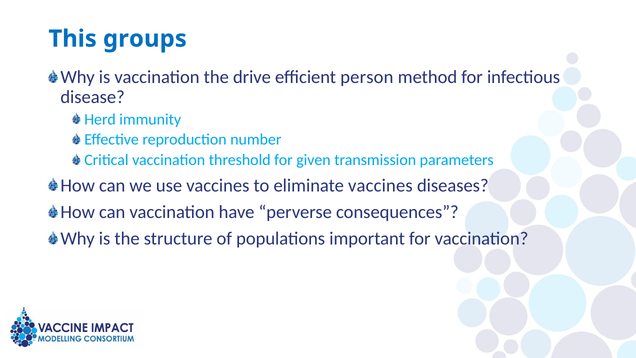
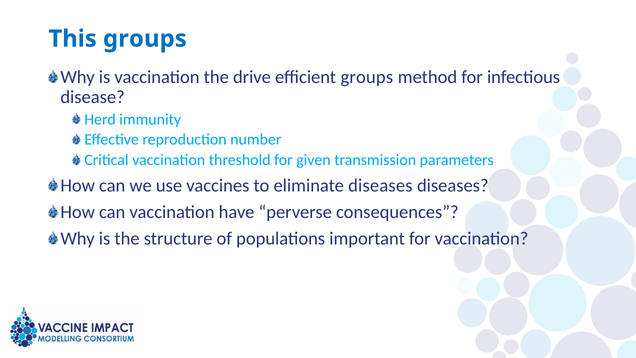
efficient person: person -> groups (367, 77)
eliminate vaccines: vaccines -> diseases (380, 185)
